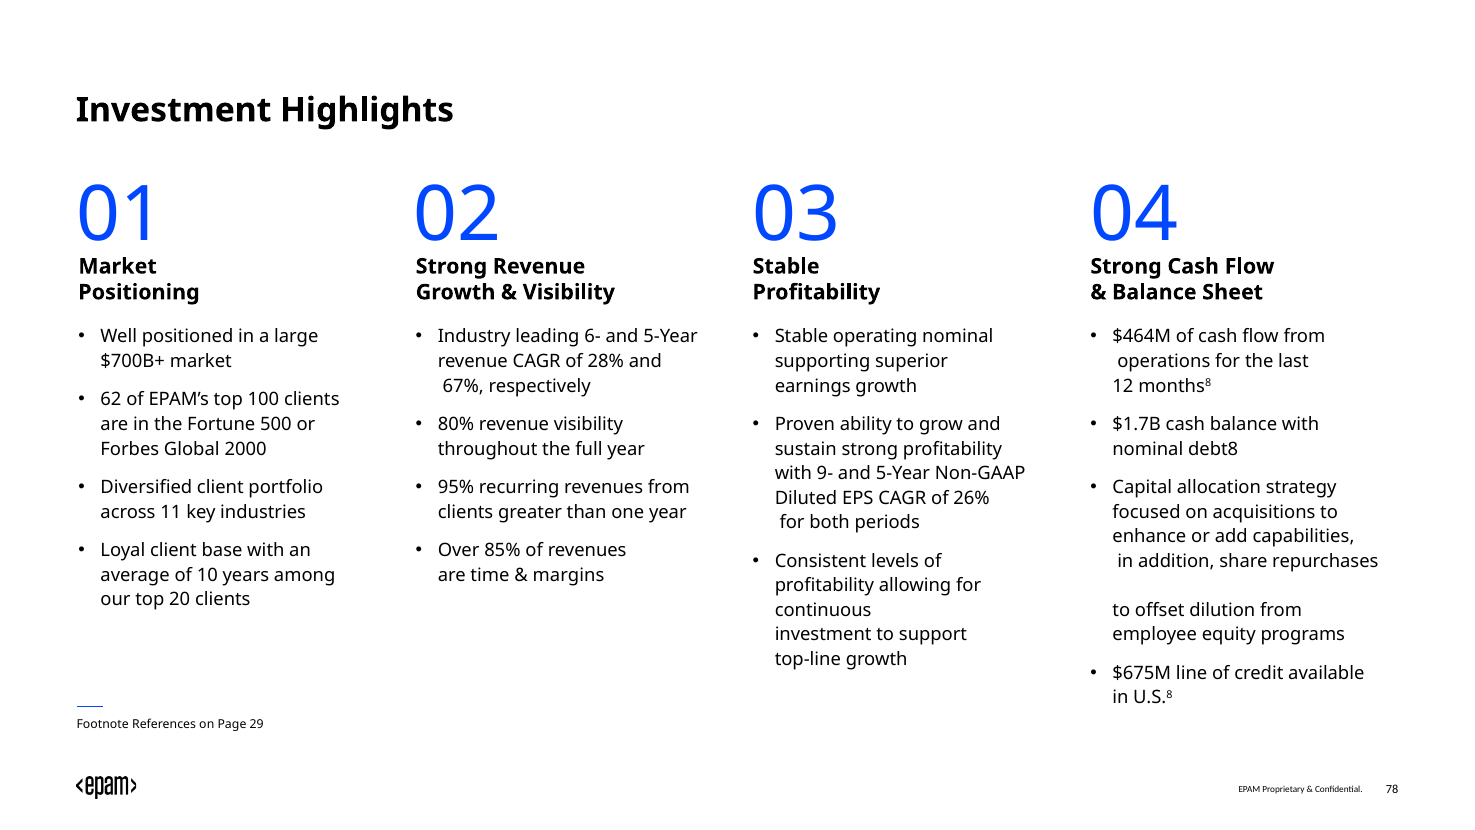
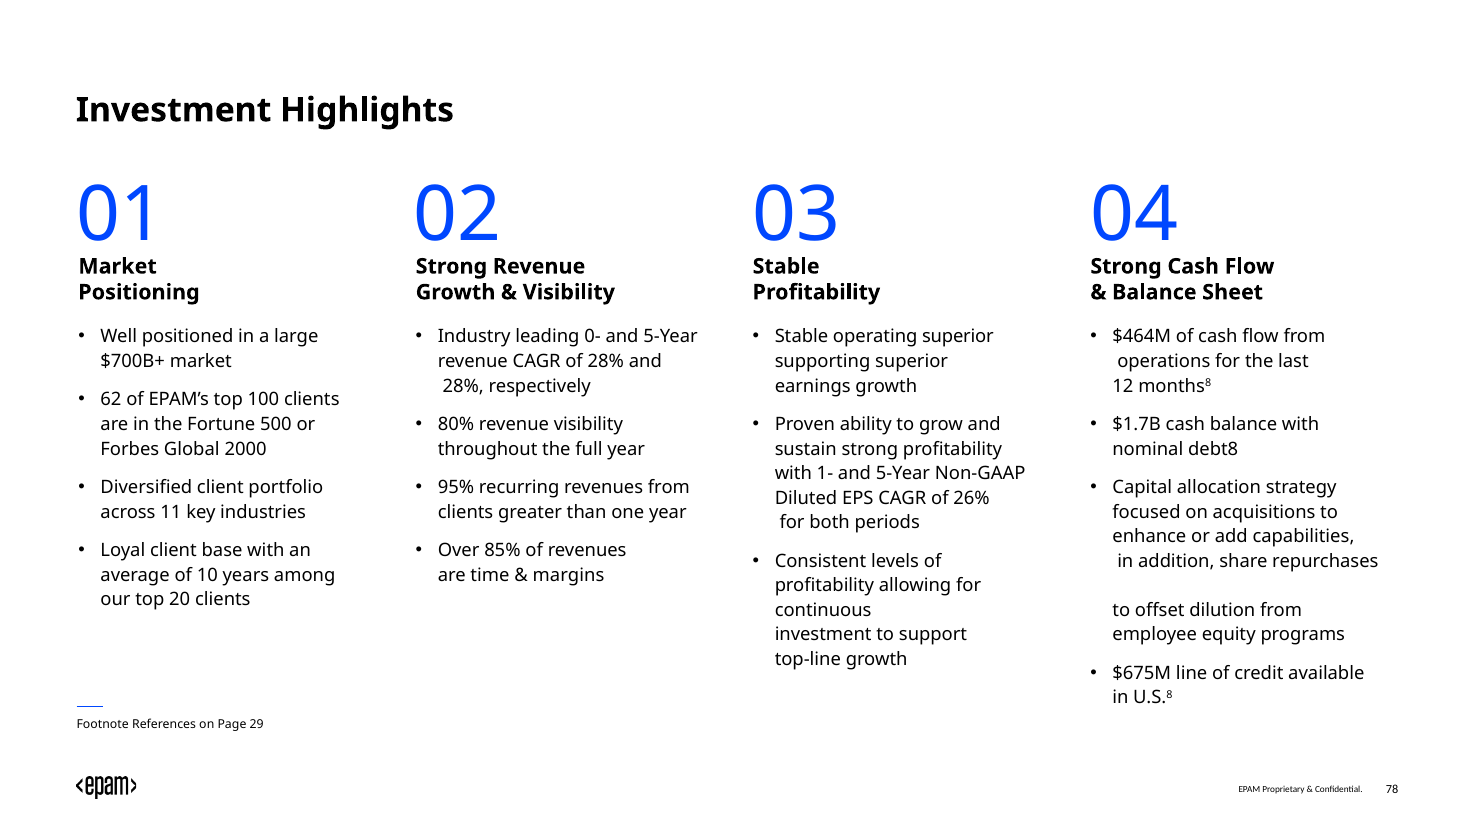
6-: 6- -> 0- (593, 337)
operating nominal: nominal -> superior (958, 337)
67%: 67% -> 28% (463, 386)
9-: 9- -> 1- (825, 473)
